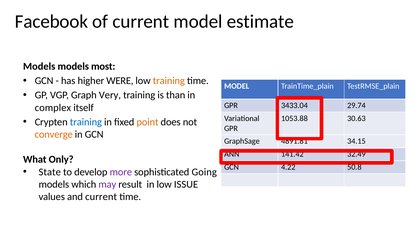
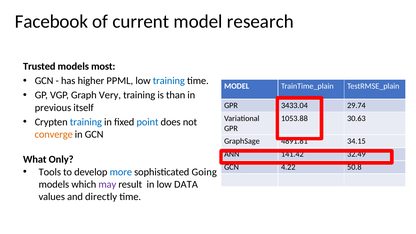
estimate: estimate -> research (260, 21)
Models: Models -> Trusted (39, 66)
WERE: WERE -> PPML (120, 81)
training colour: orange -> blue (169, 81)
complex: complex -> previous (53, 108)
point colour: orange -> blue (148, 122)
State: State -> Tools (50, 172)
more colour: purple -> blue (121, 172)
ISSUE: ISSUE -> DATA (186, 184)
and current: current -> directly (101, 197)
